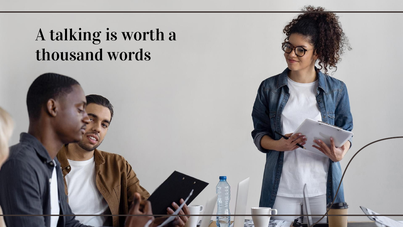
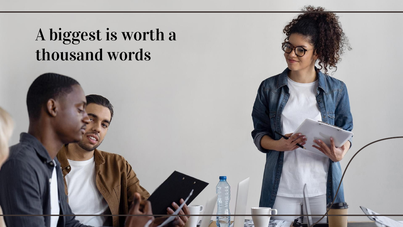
talking: talking -> biggest (76, 35)
